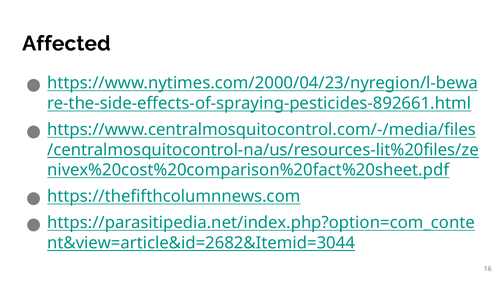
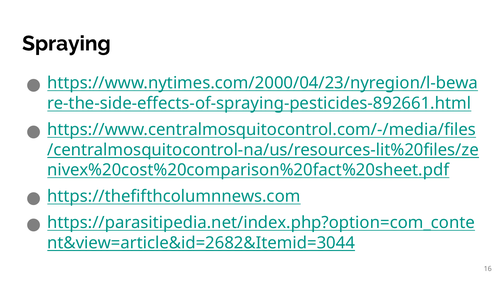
Affected: Affected -> Spraying (66, 43)
